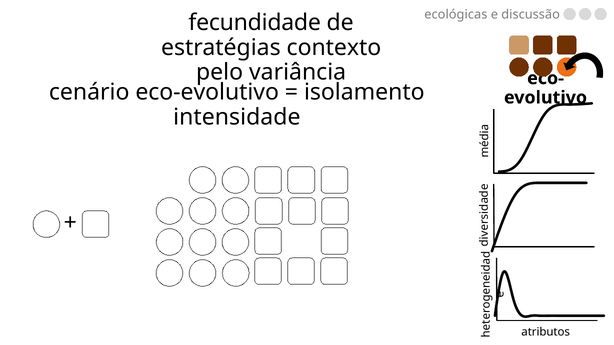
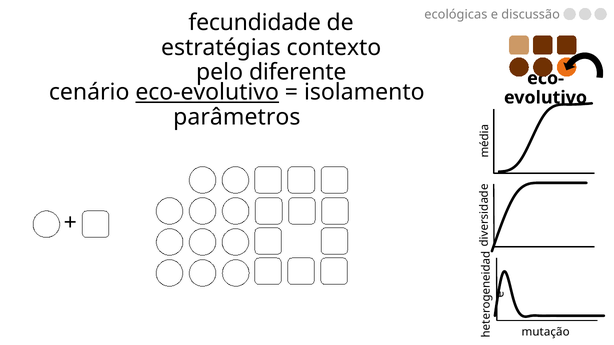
variância: variância -> diferente (298, 72)
eco-evolutivo underline: none -> present (207, 92)
intensidade: intensidade -> parâmetros (237, 117)
atributos: atributos -> mutação (546, 333)
